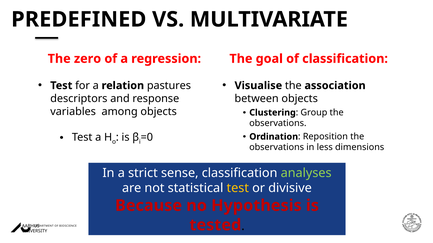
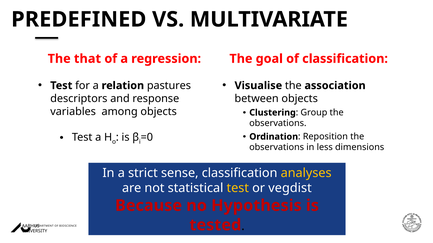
zero: zero -> that (87, 59)
analyses colour: light green -> yellow (306, 173)
divisive: divisive -> vegdist (290, 188)
